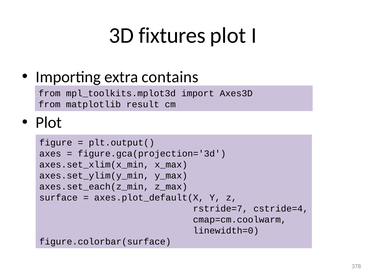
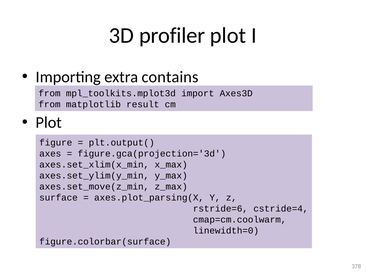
fixtures: fixtures -> profiler (172, 35)
axes.set_each(z_min: axes.set_each(z_min -> axes.set_move(z_min (94, 186)
axes.plot_default(X: axes.plot_default(X -> axes.plot_parsing(X (149, 197)
rstride=7: rstride=7 -> rstride=6 (220, 208)
